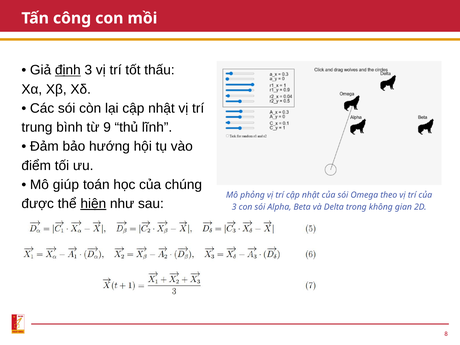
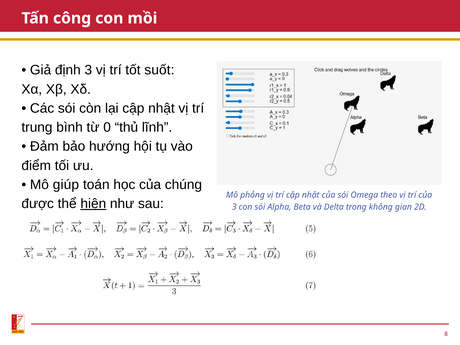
định underline: present -> none (68, 70)
thấu: thấu -> suốt (159, 70)
9: 9 -> 0 (107, 127)
